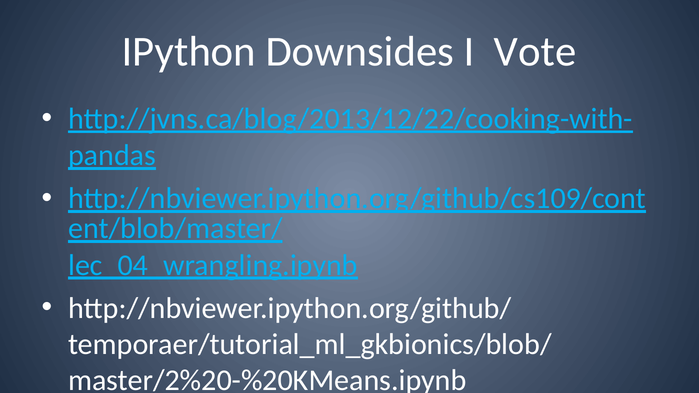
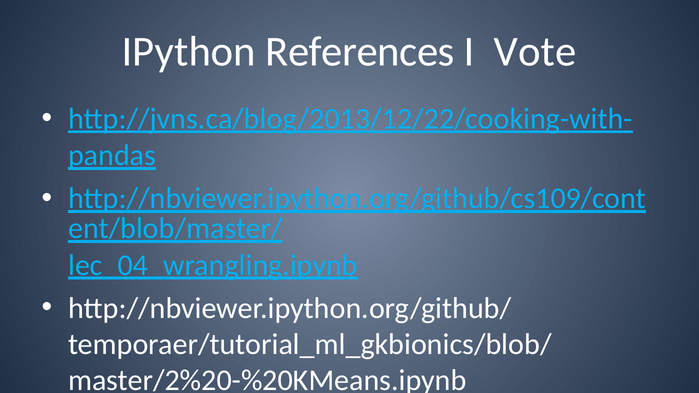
Downsides: Downsides -> References (360, 52)
